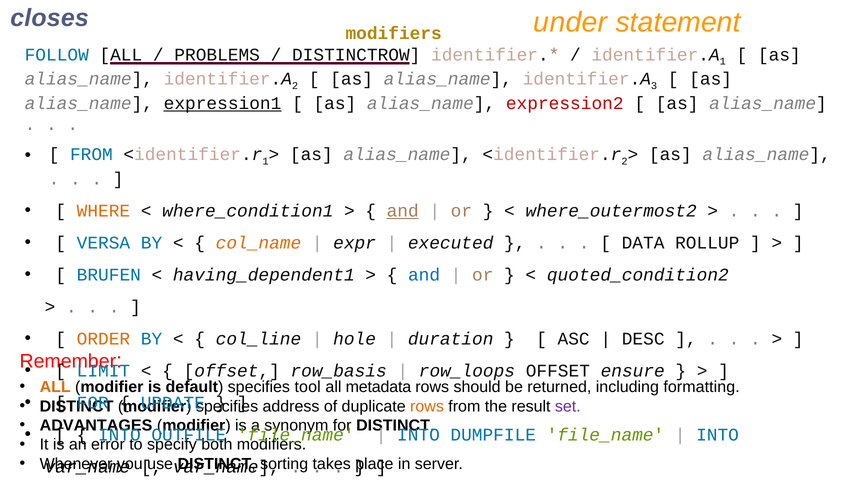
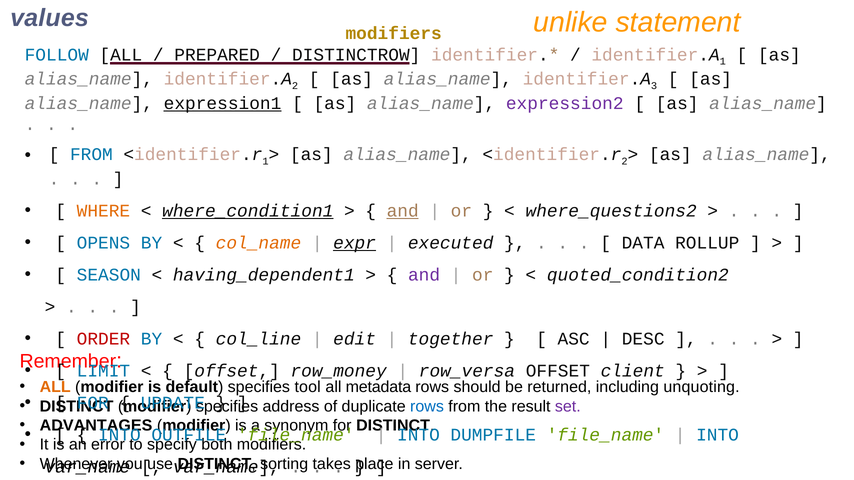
closes: closes -> values (50, 18)
under: under -> unlike (571, 22)
PROBLEMS: PROBLEMS -> PREPARED (217, 55)
expression2 colour: red -> purple (565, 103)
where_condition1 underline: none -> present (248, 211)
where_outermost2: where_outermost2 -> where_questions2 (611, 211)
VERSA: VERSA -> OPENS (103, 243)
expr underline: none -> present (355, 243)
BRUFEN: BRUFEN -> SEASON (109, 275)
and colour: blue -> purple (424, 275)
ORDER colour: orange -> red (103, 339)
hole: hole -> edit (355, 339)
duration: duration -> together (451, 339)
row_basis: row_basis -> row_money (339, 371)
row_loops: row_loops -> row_versa (467, 371)
ensure: ensure -> client (633, 371)
formatting: formatting -> unquoting (702, 387)
rows colour: orange -> blue (427, 407)
